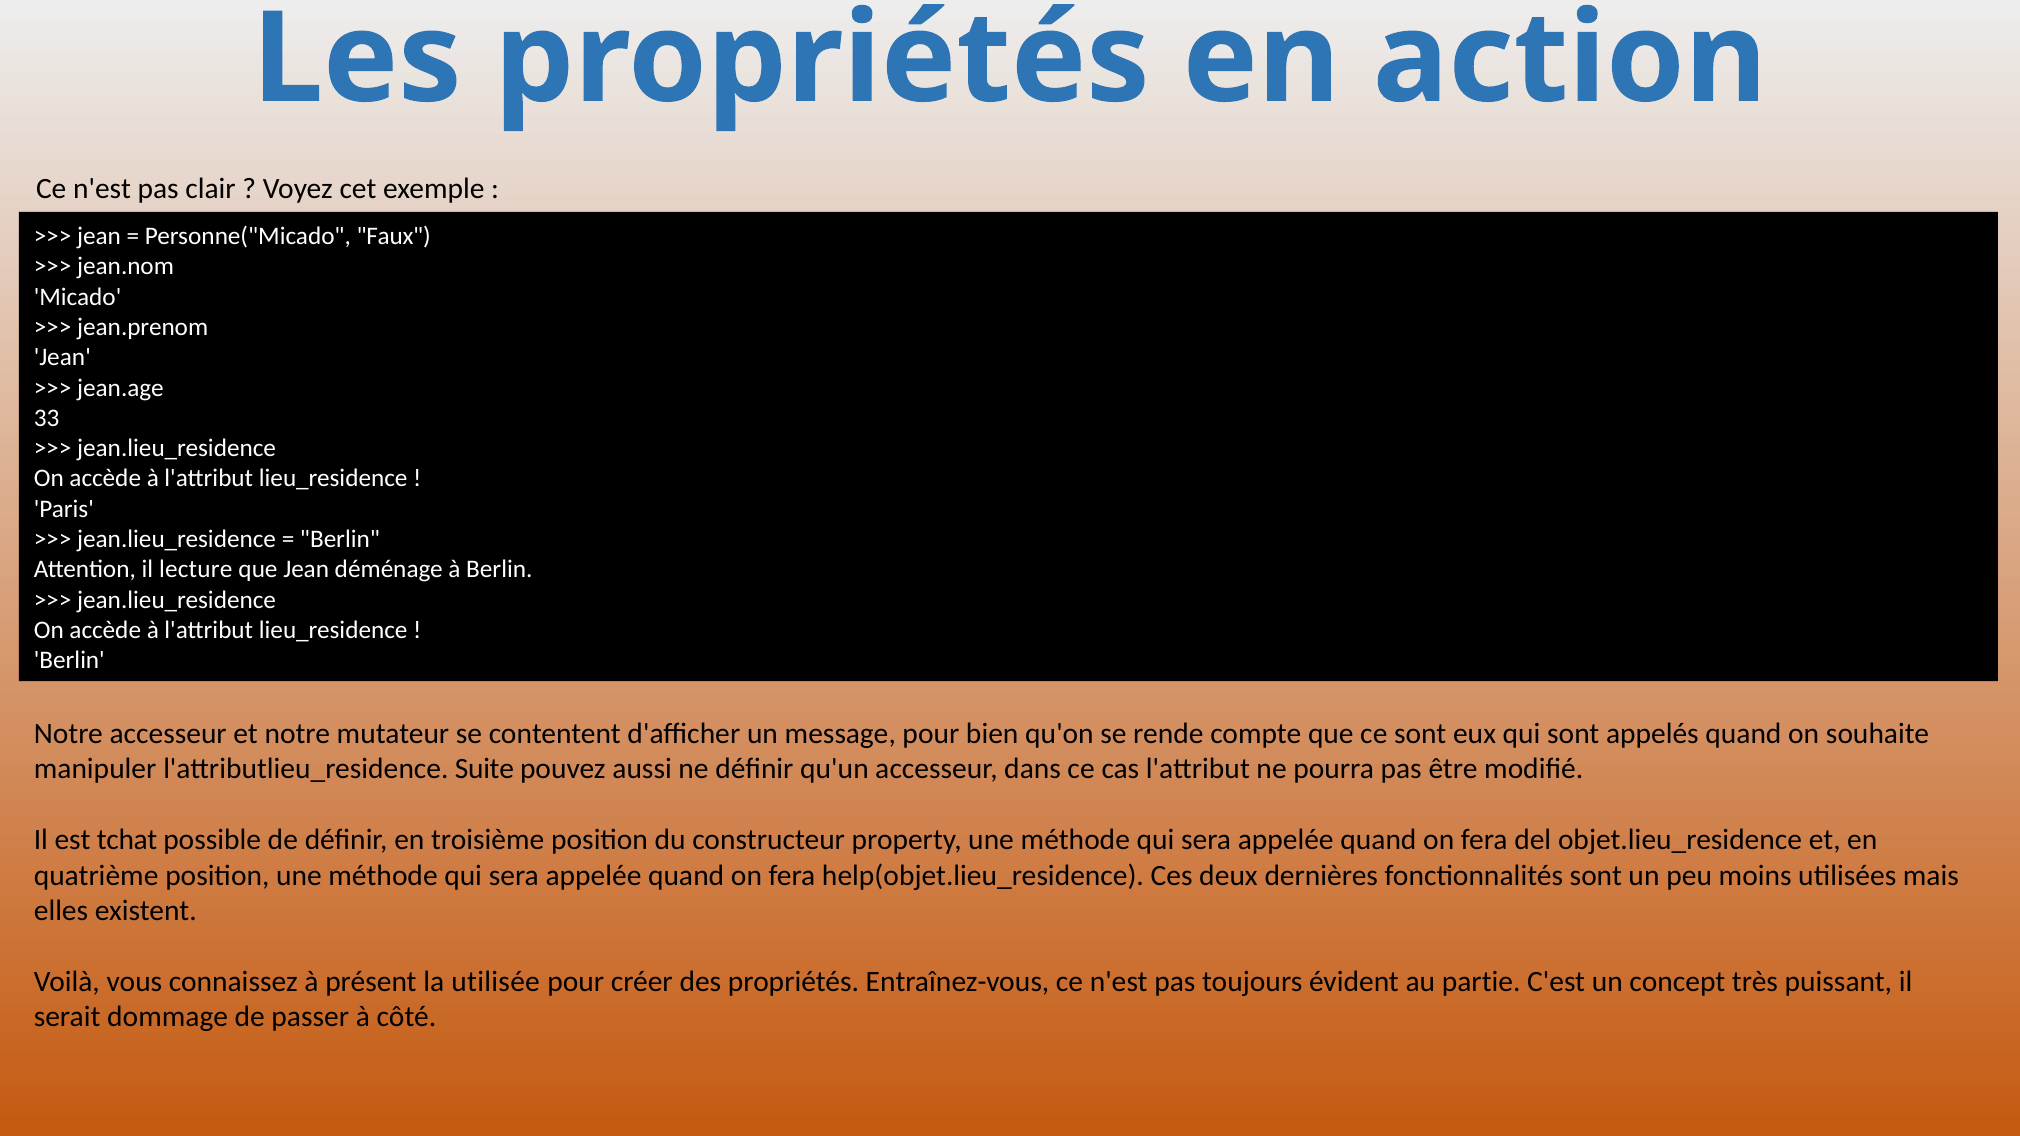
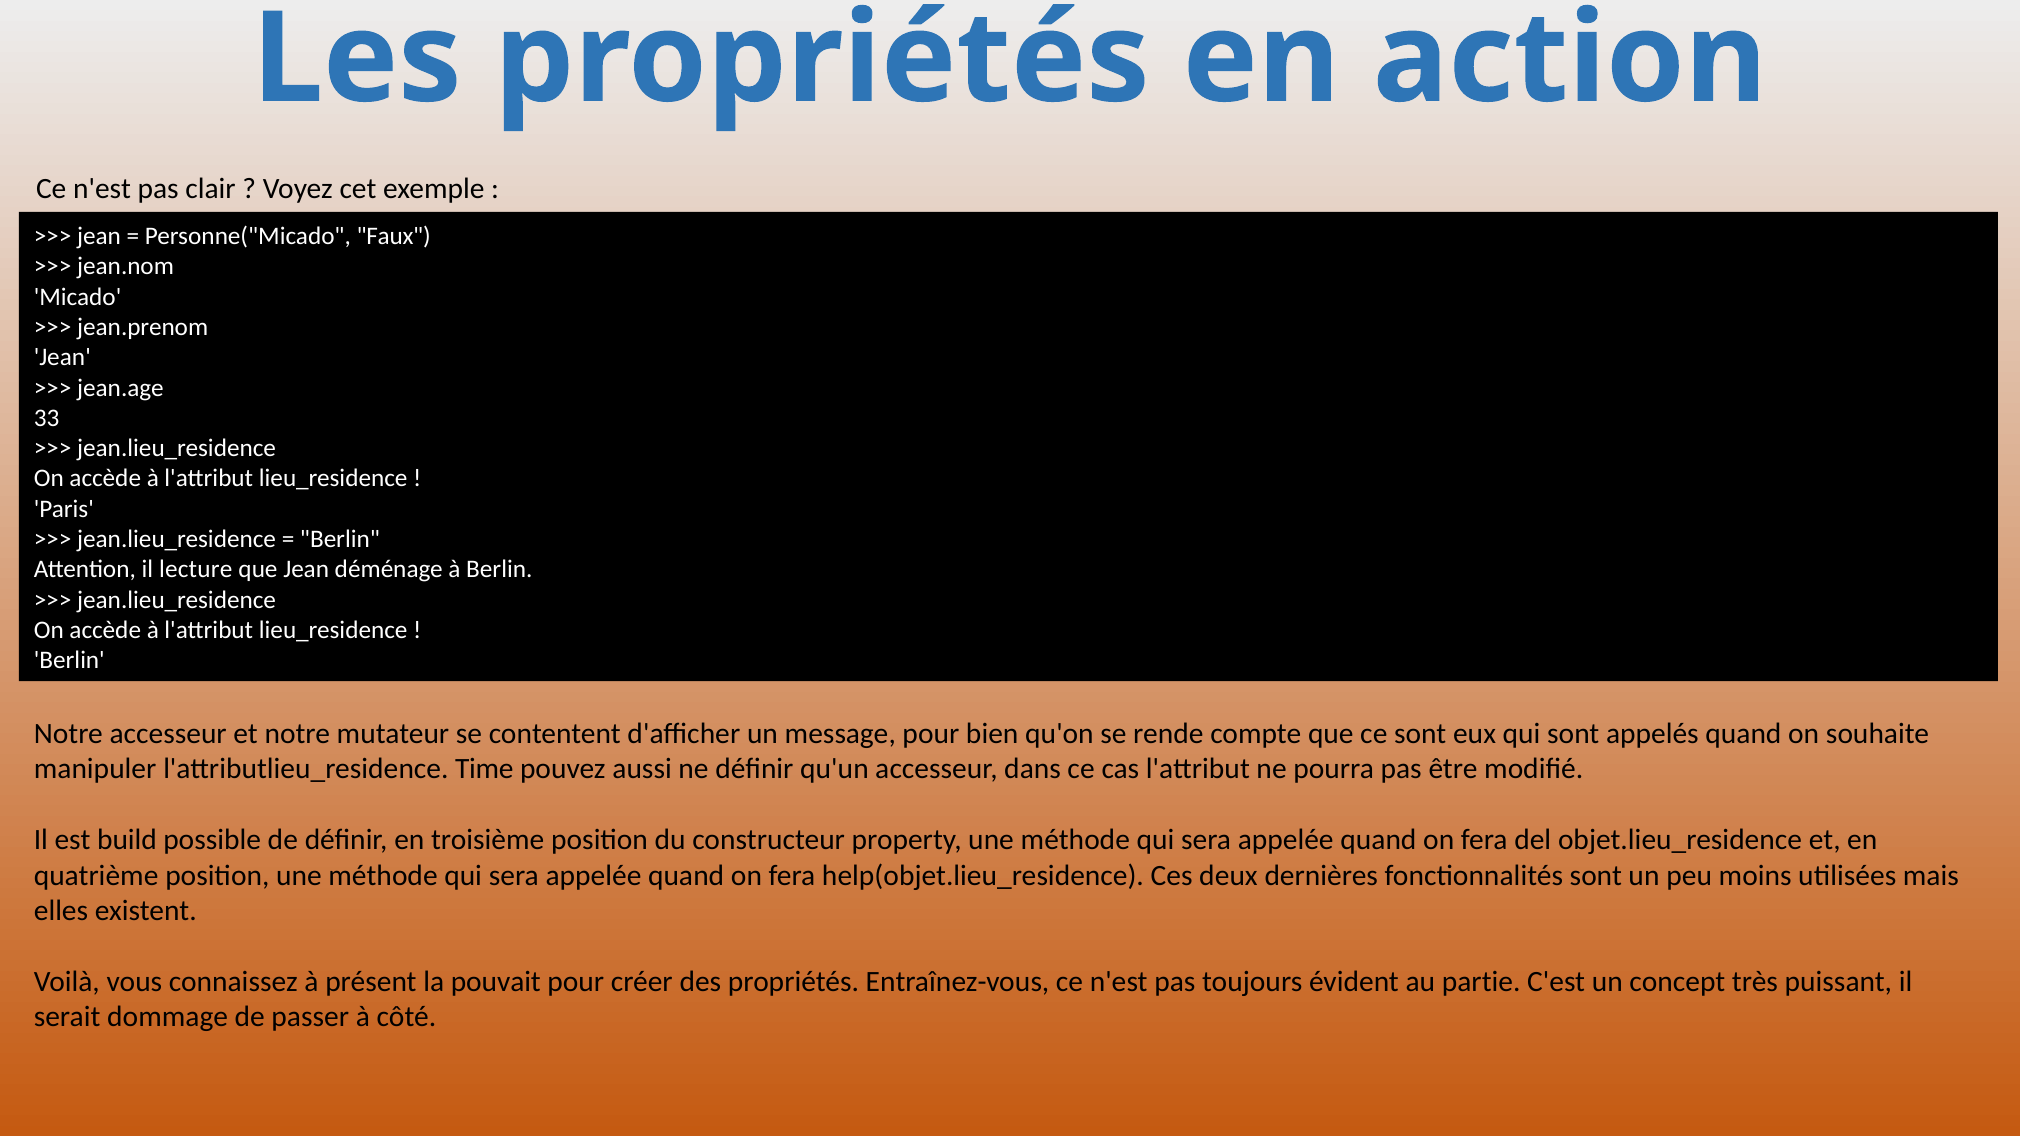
Suite: Suite -> Time (484, 769)
tchat: tchat -> build (127, 840)
utilisée: utilisée -> pouvait (496, 982)
